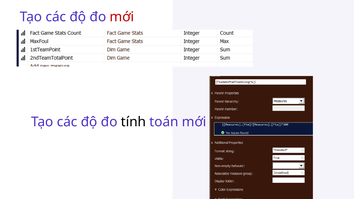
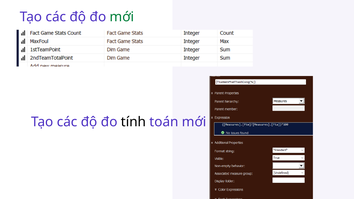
mới colour: red -> green (122, 17)
